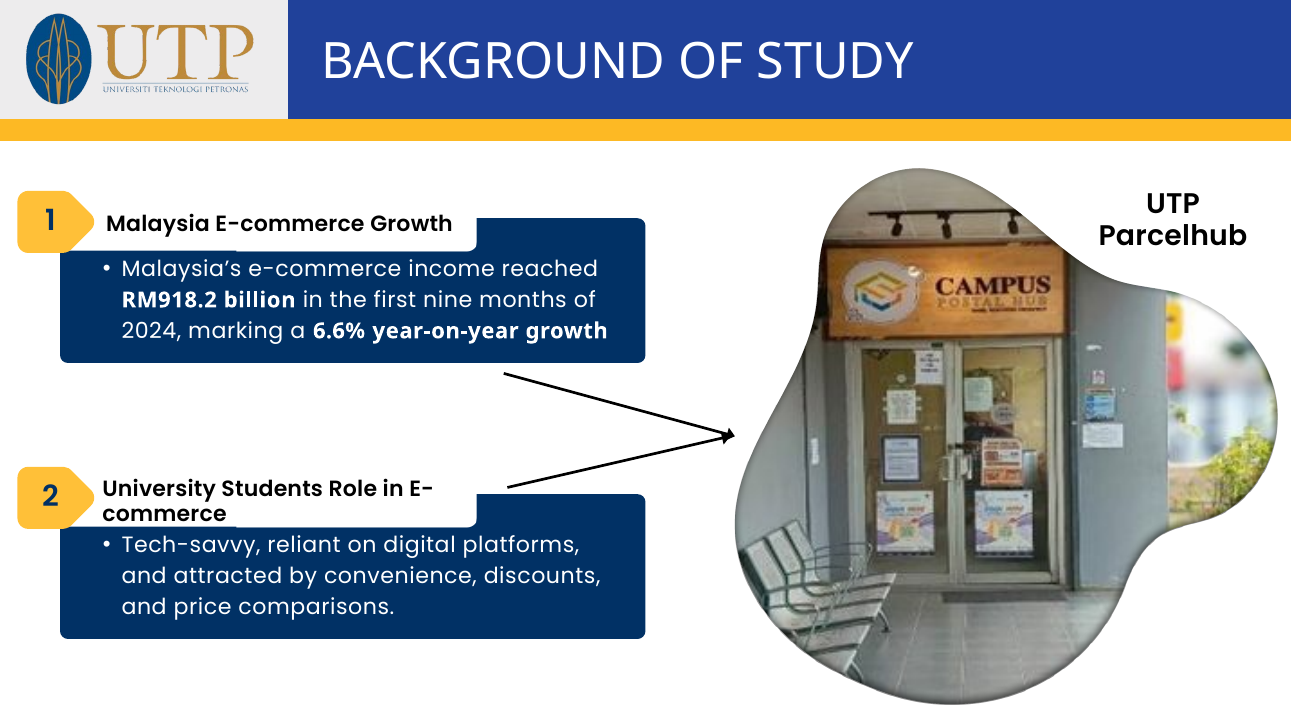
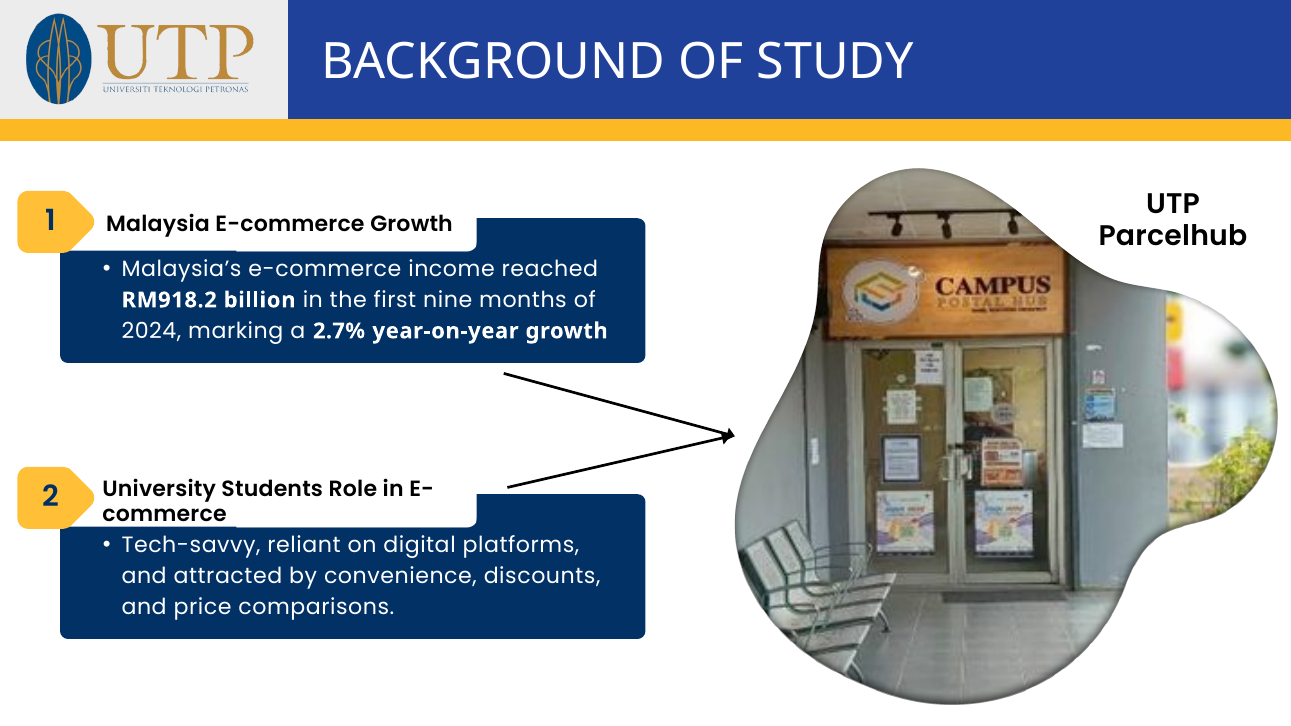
6.6%: 6.6% -> 2.7% (339, 331)
